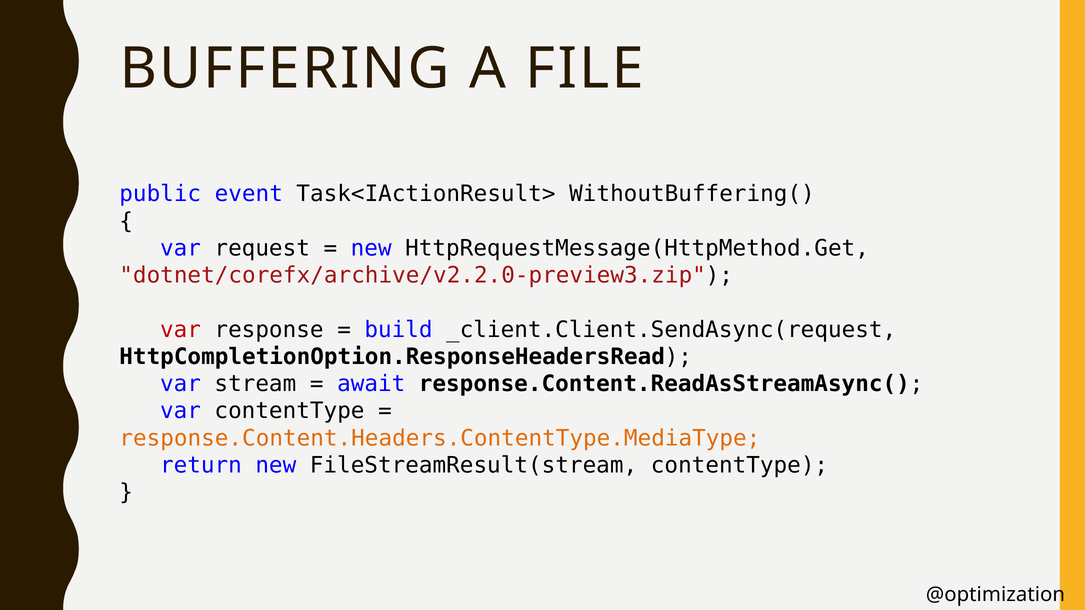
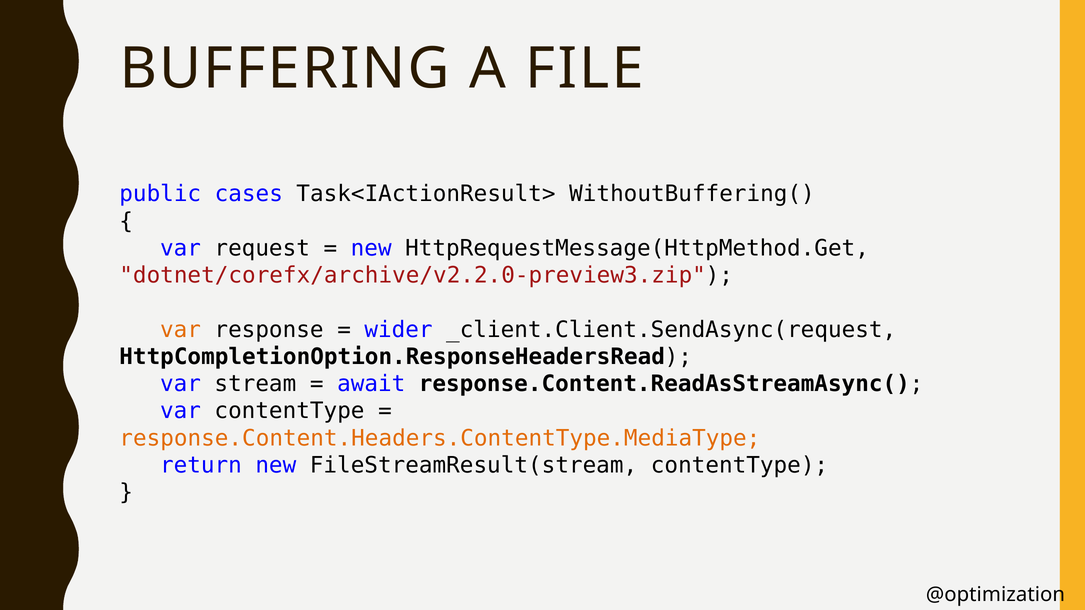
event: event -> cases (249, 194)
var colour: red -> orange (180, 330)
build: build -> wider (398, 330)
